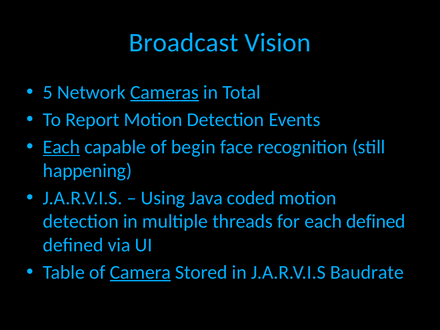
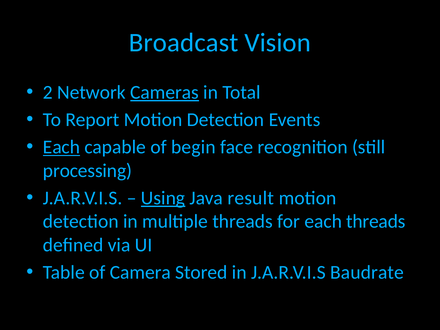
5: 5 -> 2 (48, 92)
happening: happening -> processing (87, 171)
Using underline: none -> present (163, 198)
coded: coded -> result (251, 198)
each defined: defined -> threads (376, 221)
Camera underline: present -> none (140, 272)
